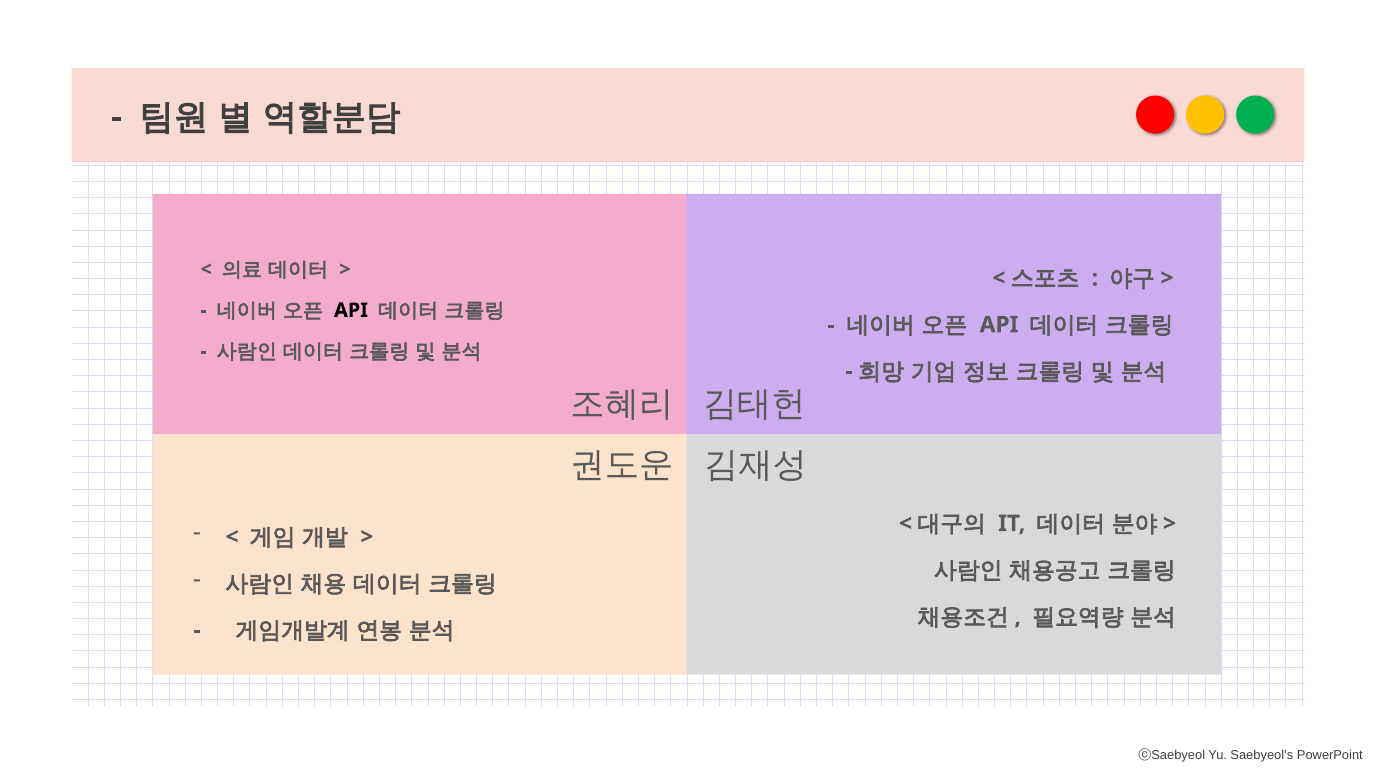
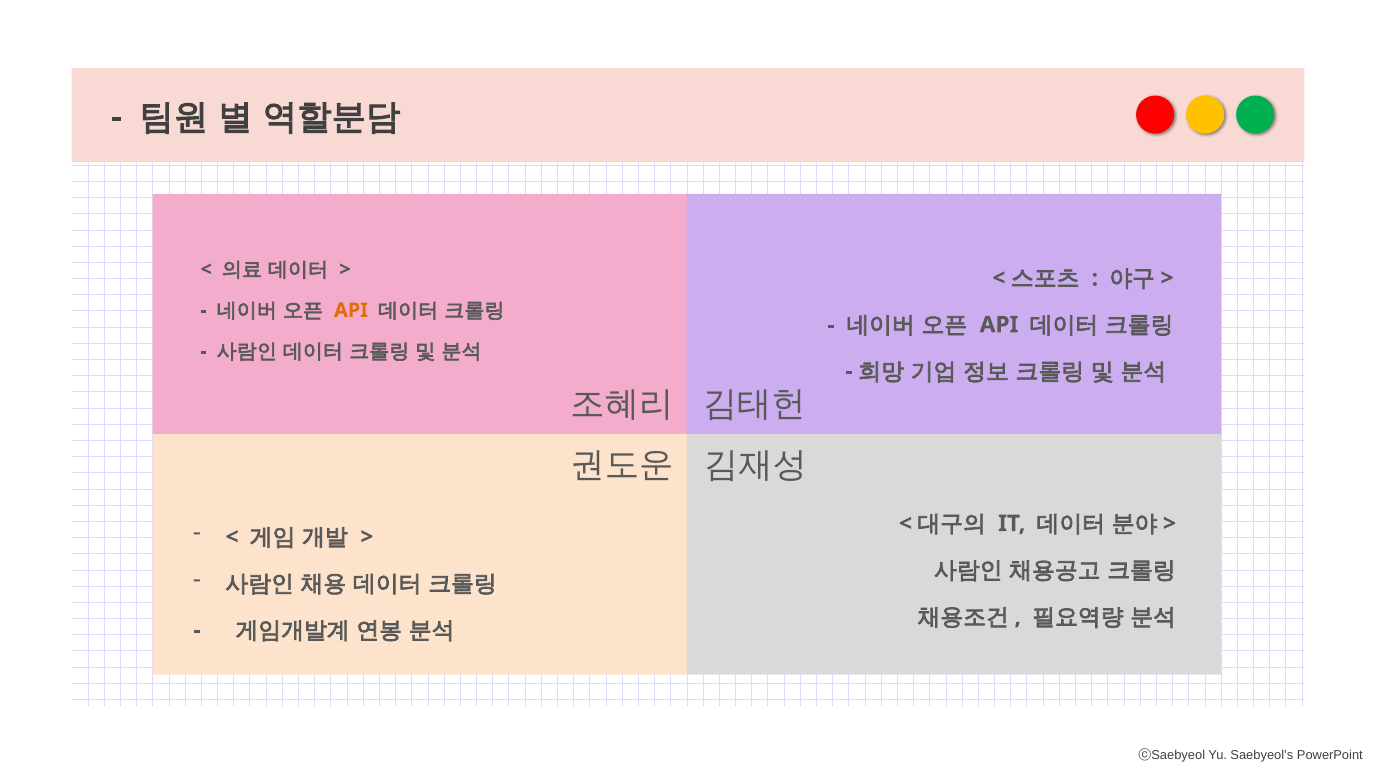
API colour: black -> orange (351, 310)
